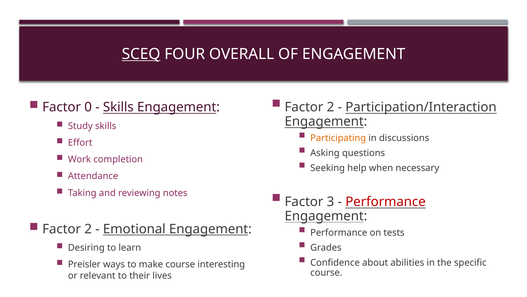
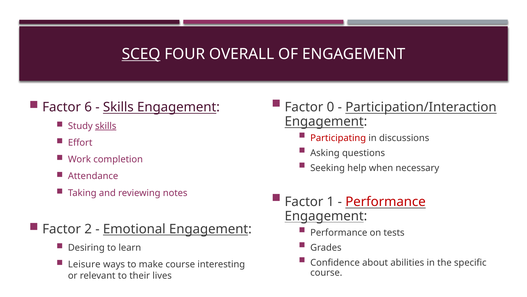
2: 2 -> 0 (330, 107)
0: 0 -> 6 (88, 107)
skills underline: none -> present (106, 126)
Participating colour: orange -> red (338, 138)
3: 3 -> 1 (330, 202)
Preisler: Preisler -> Leisure (84, 264)
